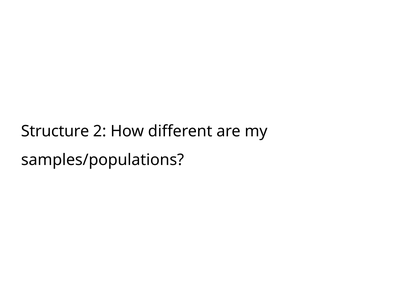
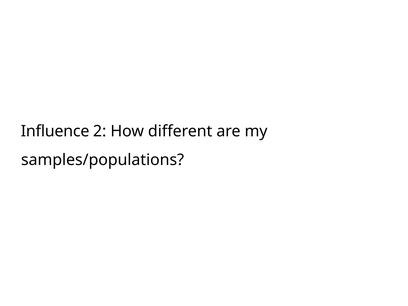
Structure: Structure -> Influence (55, 131)
